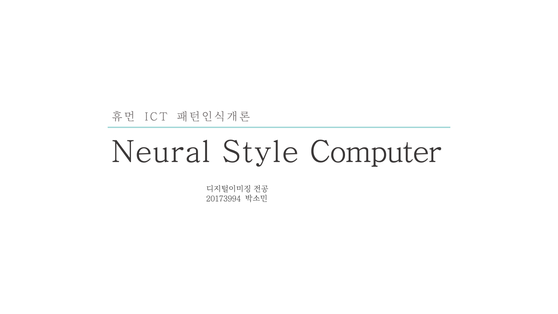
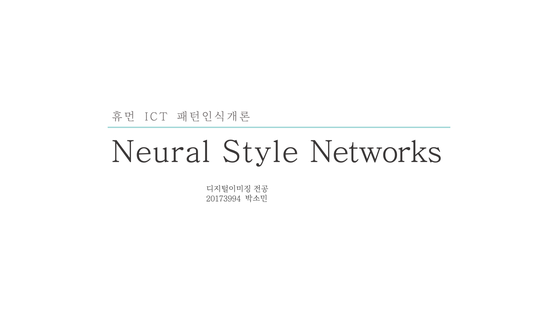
Computer: Computer -> Networks (376, 150)
